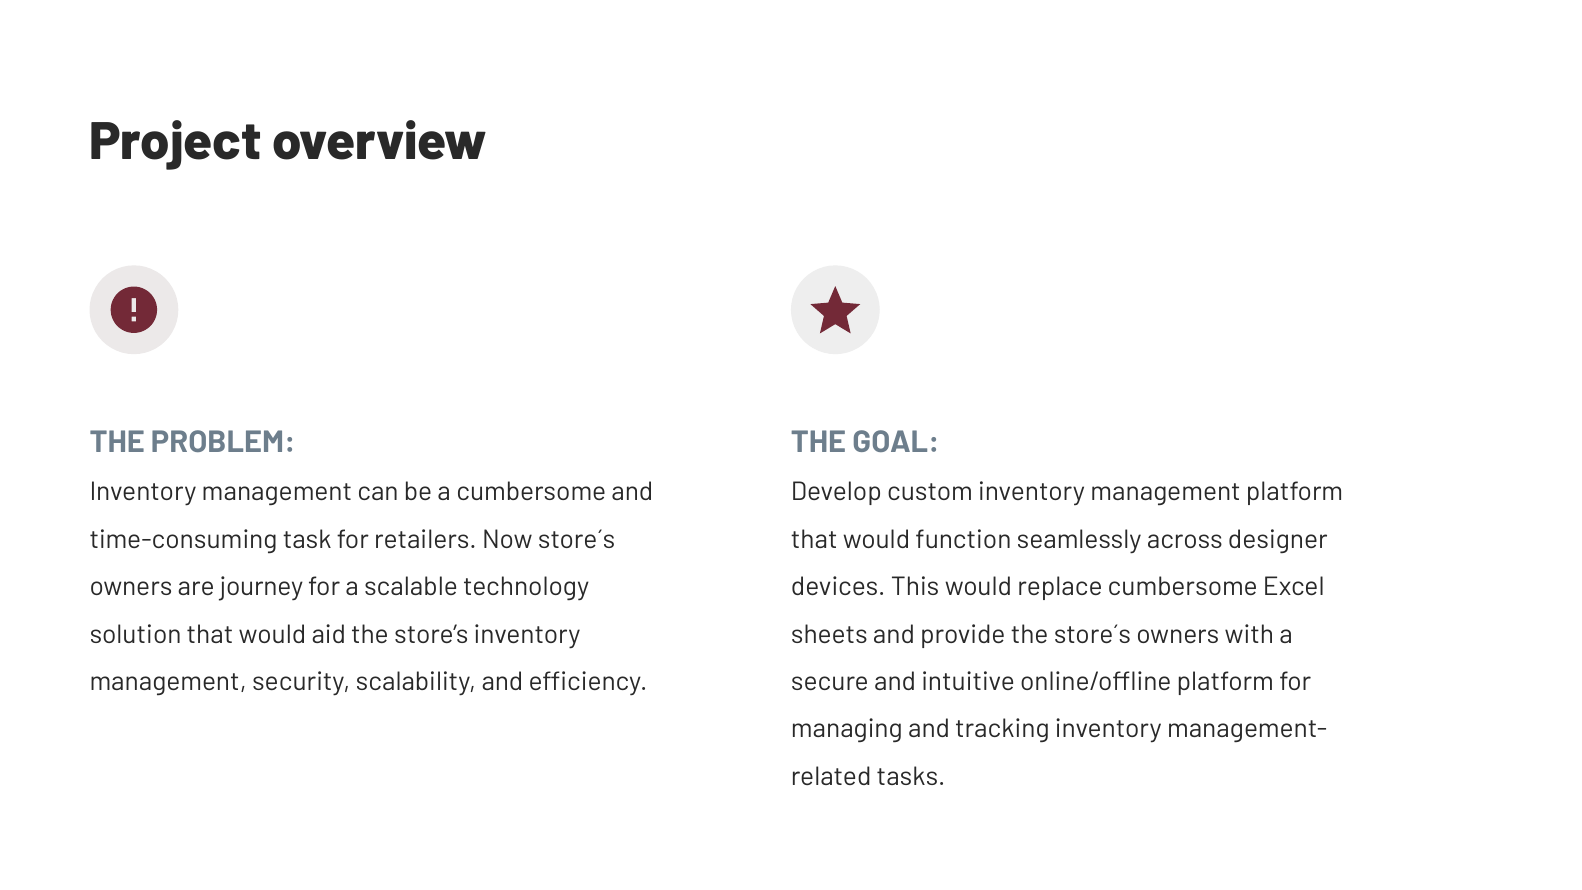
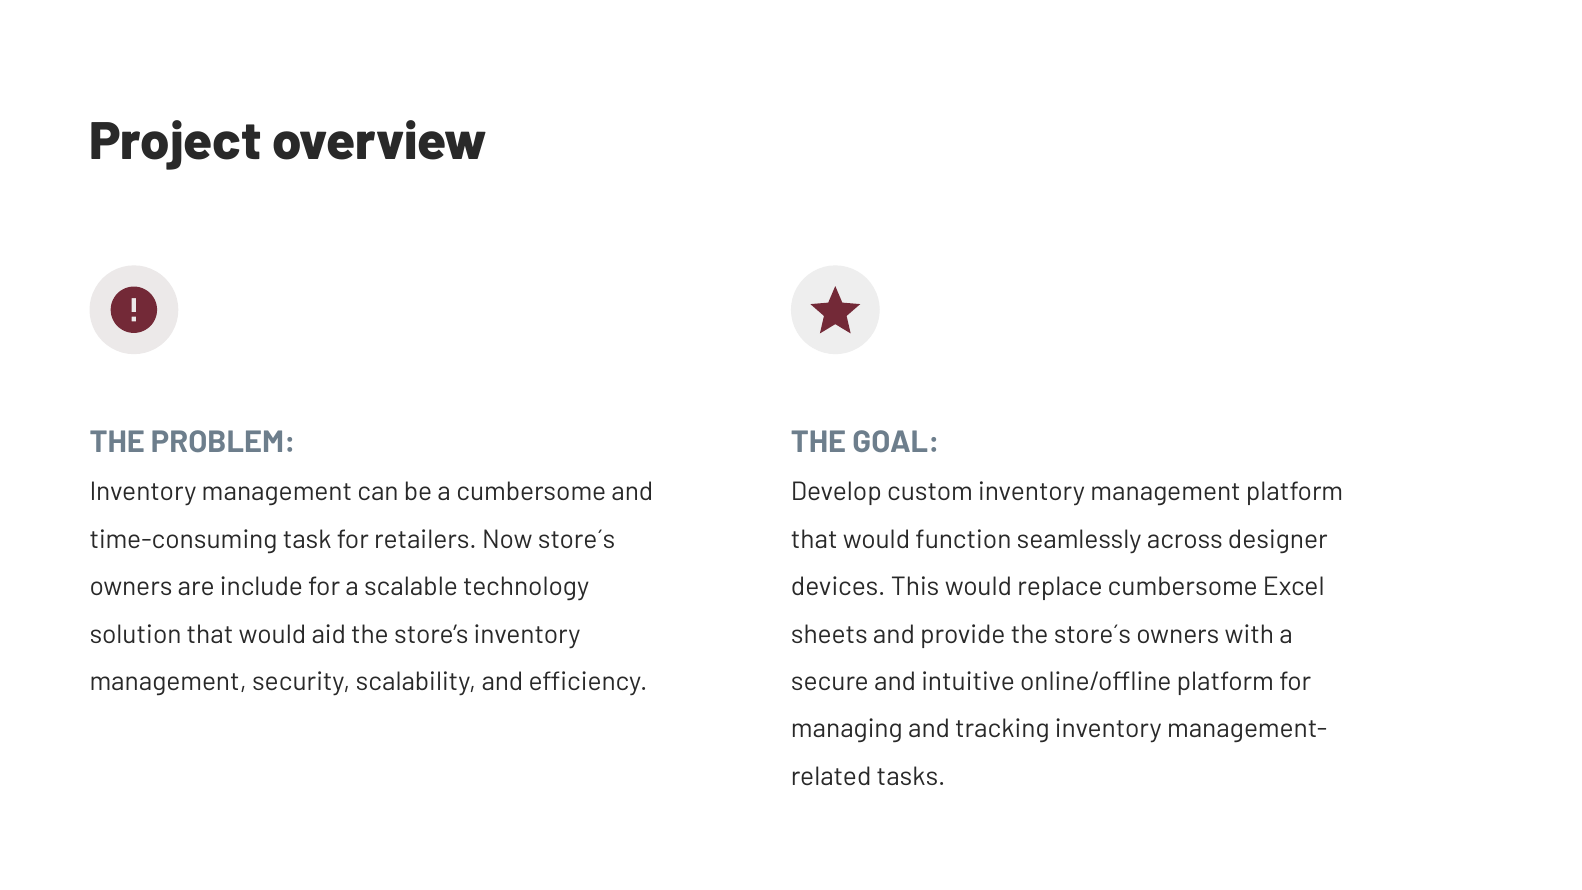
journey: journey -> include (261, 587)
